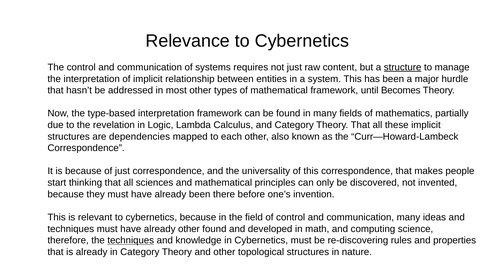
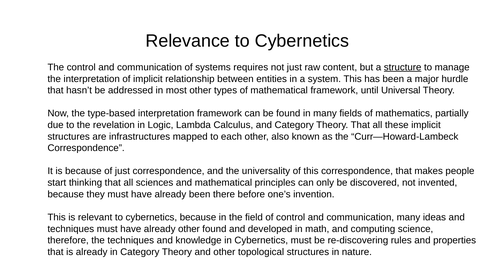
Becomes: Becomes -> Universal (401, 91)
dependencies: dependencies -> infrastructures (140, 137)
techniques underline: present -> none (131, 241)
